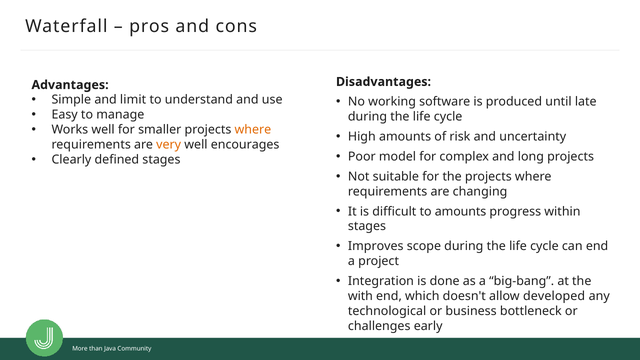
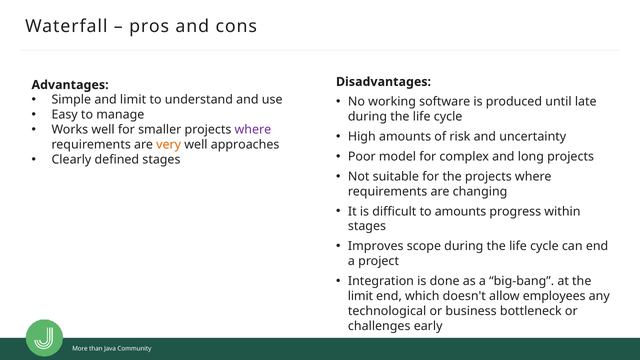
where colour: orange -> purple (253, 130)
encourages: encourages -> approaches (245, 145)
with: with -> limit (360, 296)
developed: developed -> employees (554, 296)
